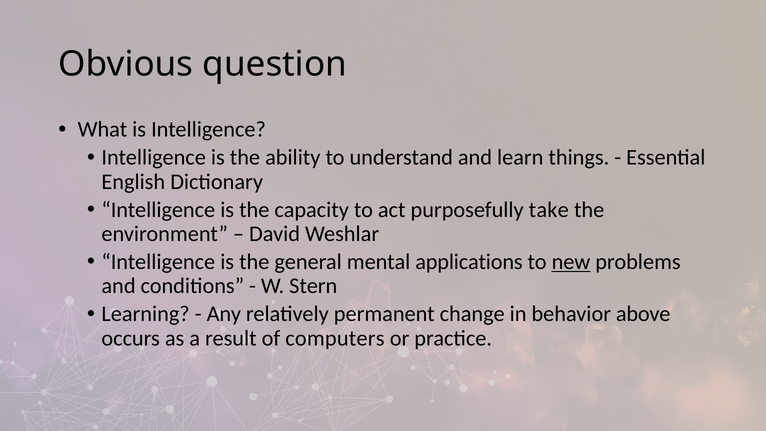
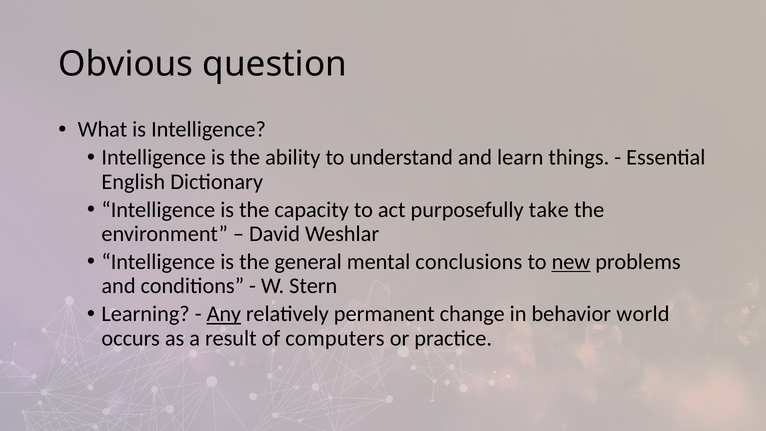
applications: applications -> conclusions (469, 262)
Any underline: none -> present (224, 314)
above: above -> world (643, 314)
